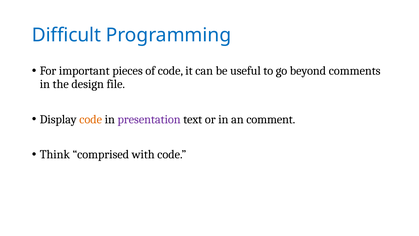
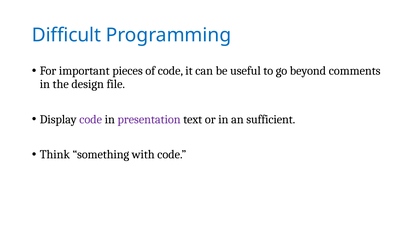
code colour: orange -> purple (91, 119)
comment: comment -> sufficient (271, 119)
comprised: comprised -> something (101, 154)
